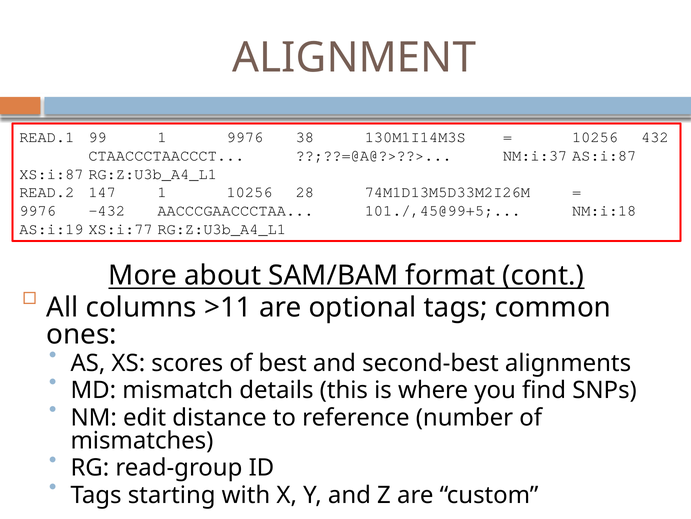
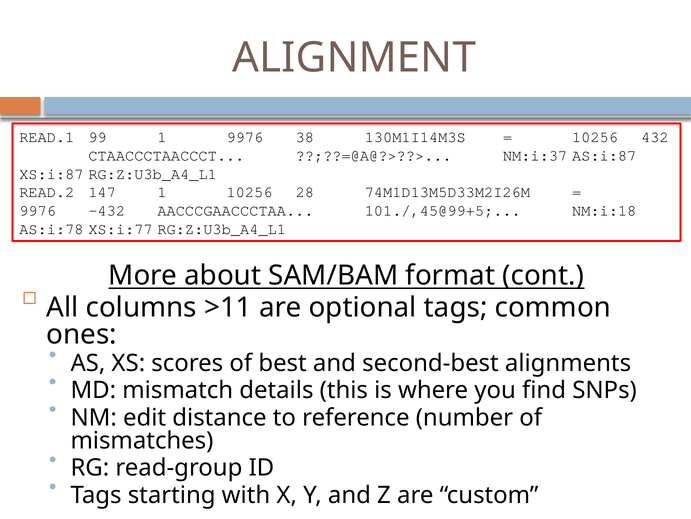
AS:i:19: AS:i:19 -> AS:i:78 (51, 229)
